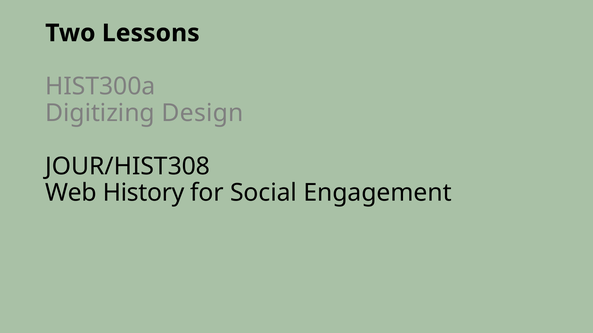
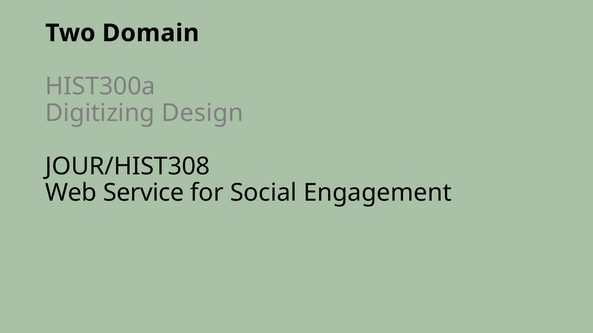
Lessons: Lessons -> Domain (151, 33)
History: History -> Service (144, 193)
